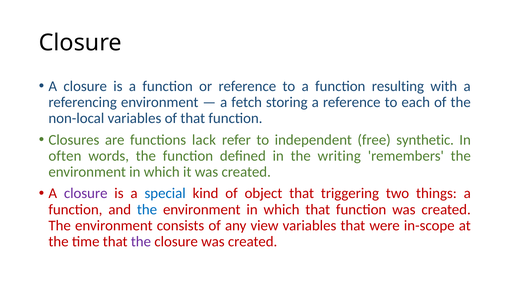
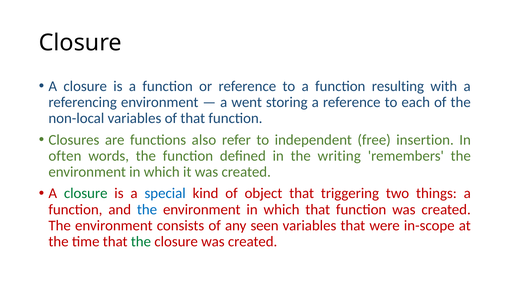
fetch: fetch -> went (247, 102)
lack: lack -> also (204, 140)
synthetic: synthetic -> insertion (425, 140)
closure colour: purple -> green (86, 193)
view: view -> seen (265, 225)
the colour: purple -> green (141, 241)
